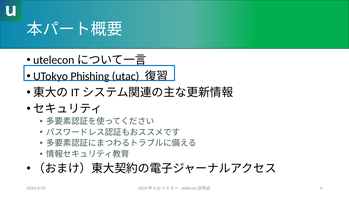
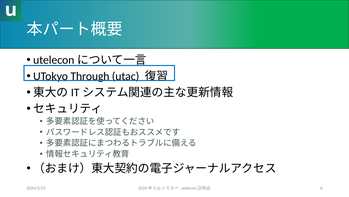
Phishing: Phishing -> Through (90, 76)
